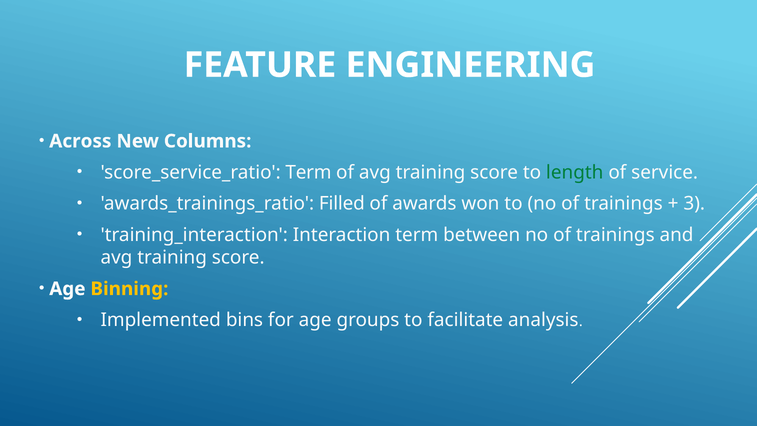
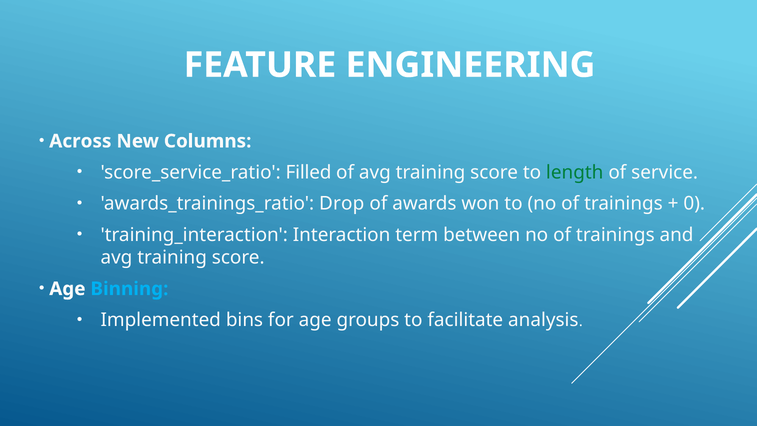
score_service_ratio Term: Term -> Filled (308, 172)
Filled: Filled -> Drop (342, 204)
3: 3 -> 0 (694, 204)
Binning colour: yellow -> light blue (129, 289)
